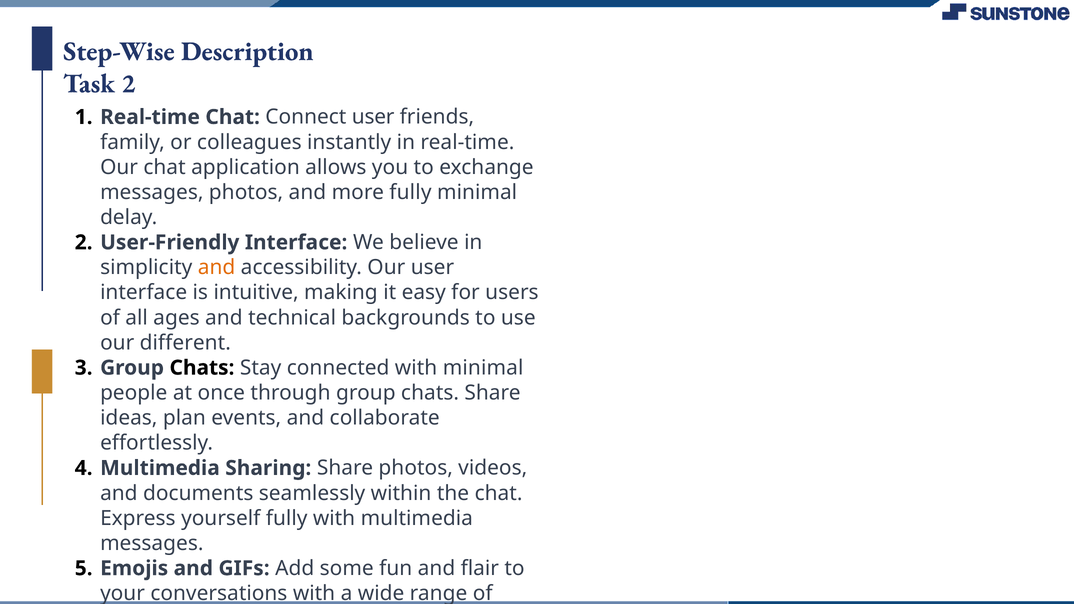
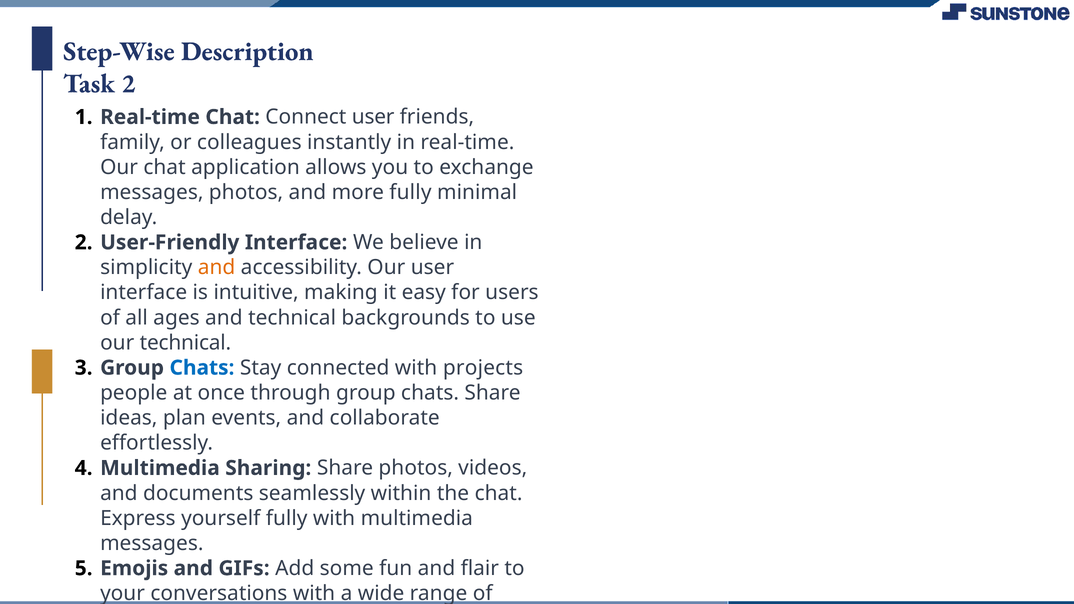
our different: different -> technical (185, 343)
Chats colour: black -> blue (202, 368)
with minimal: minimal -> projects (483, 368)
